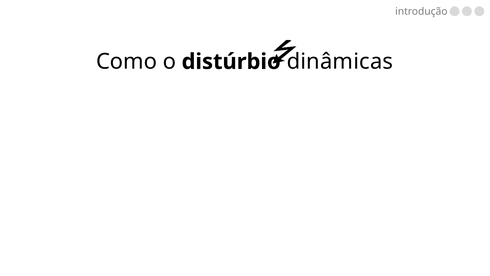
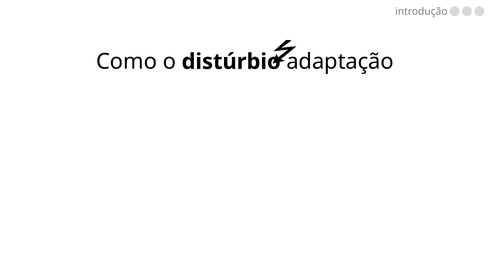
distúrbio dinâmicas: dinâmicas -> adaptação (340, 62)
